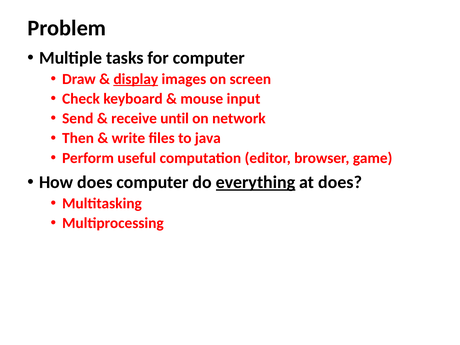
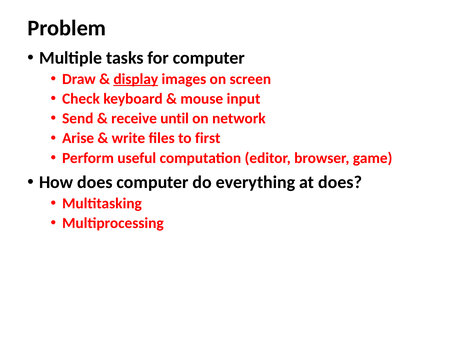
Then: Then -> Arise (78, 138)
java: java -> first (208, 138)
everything underline: present -> none (256, 182)
